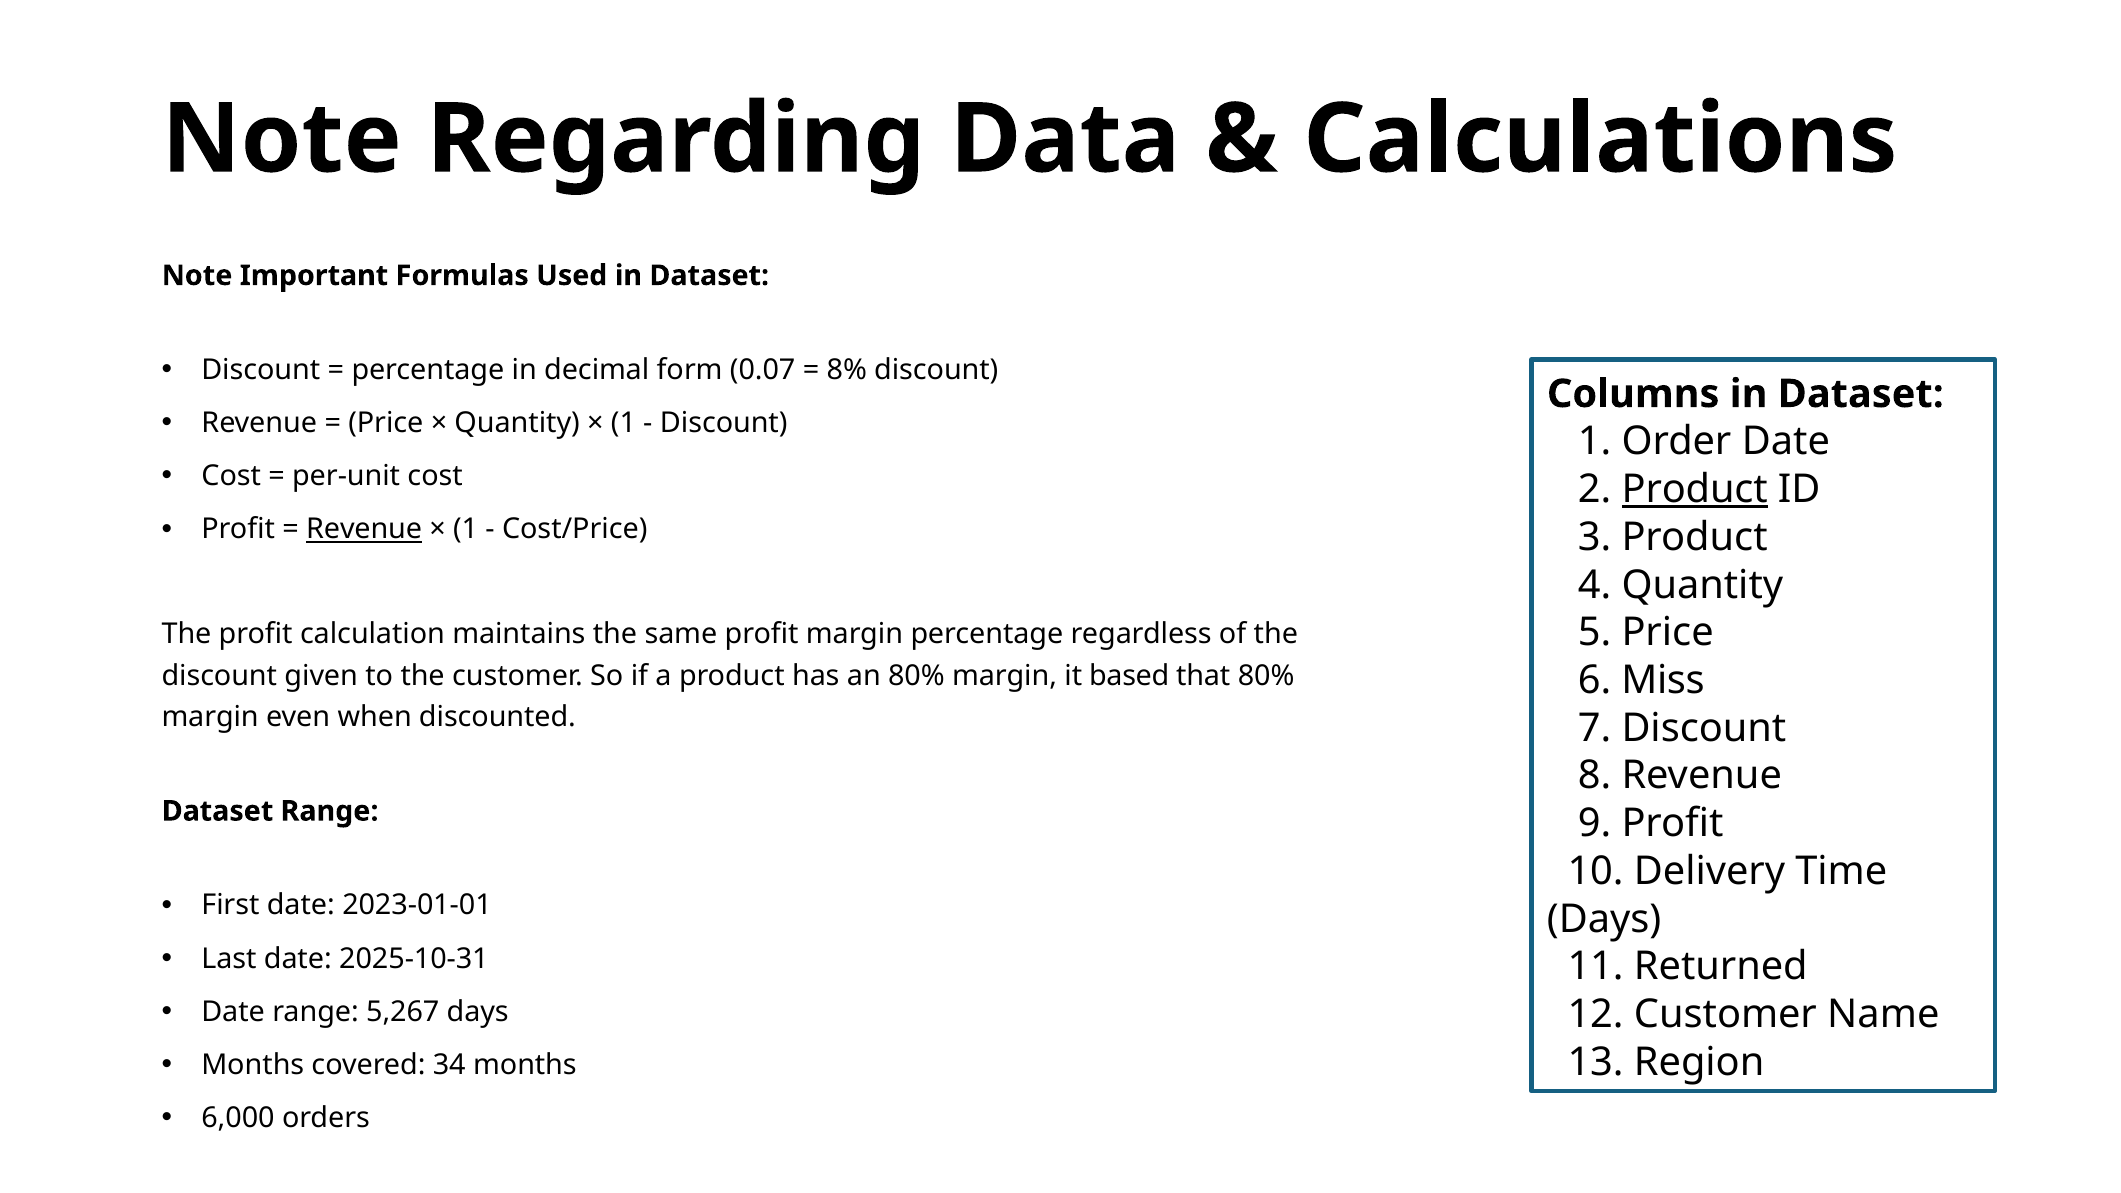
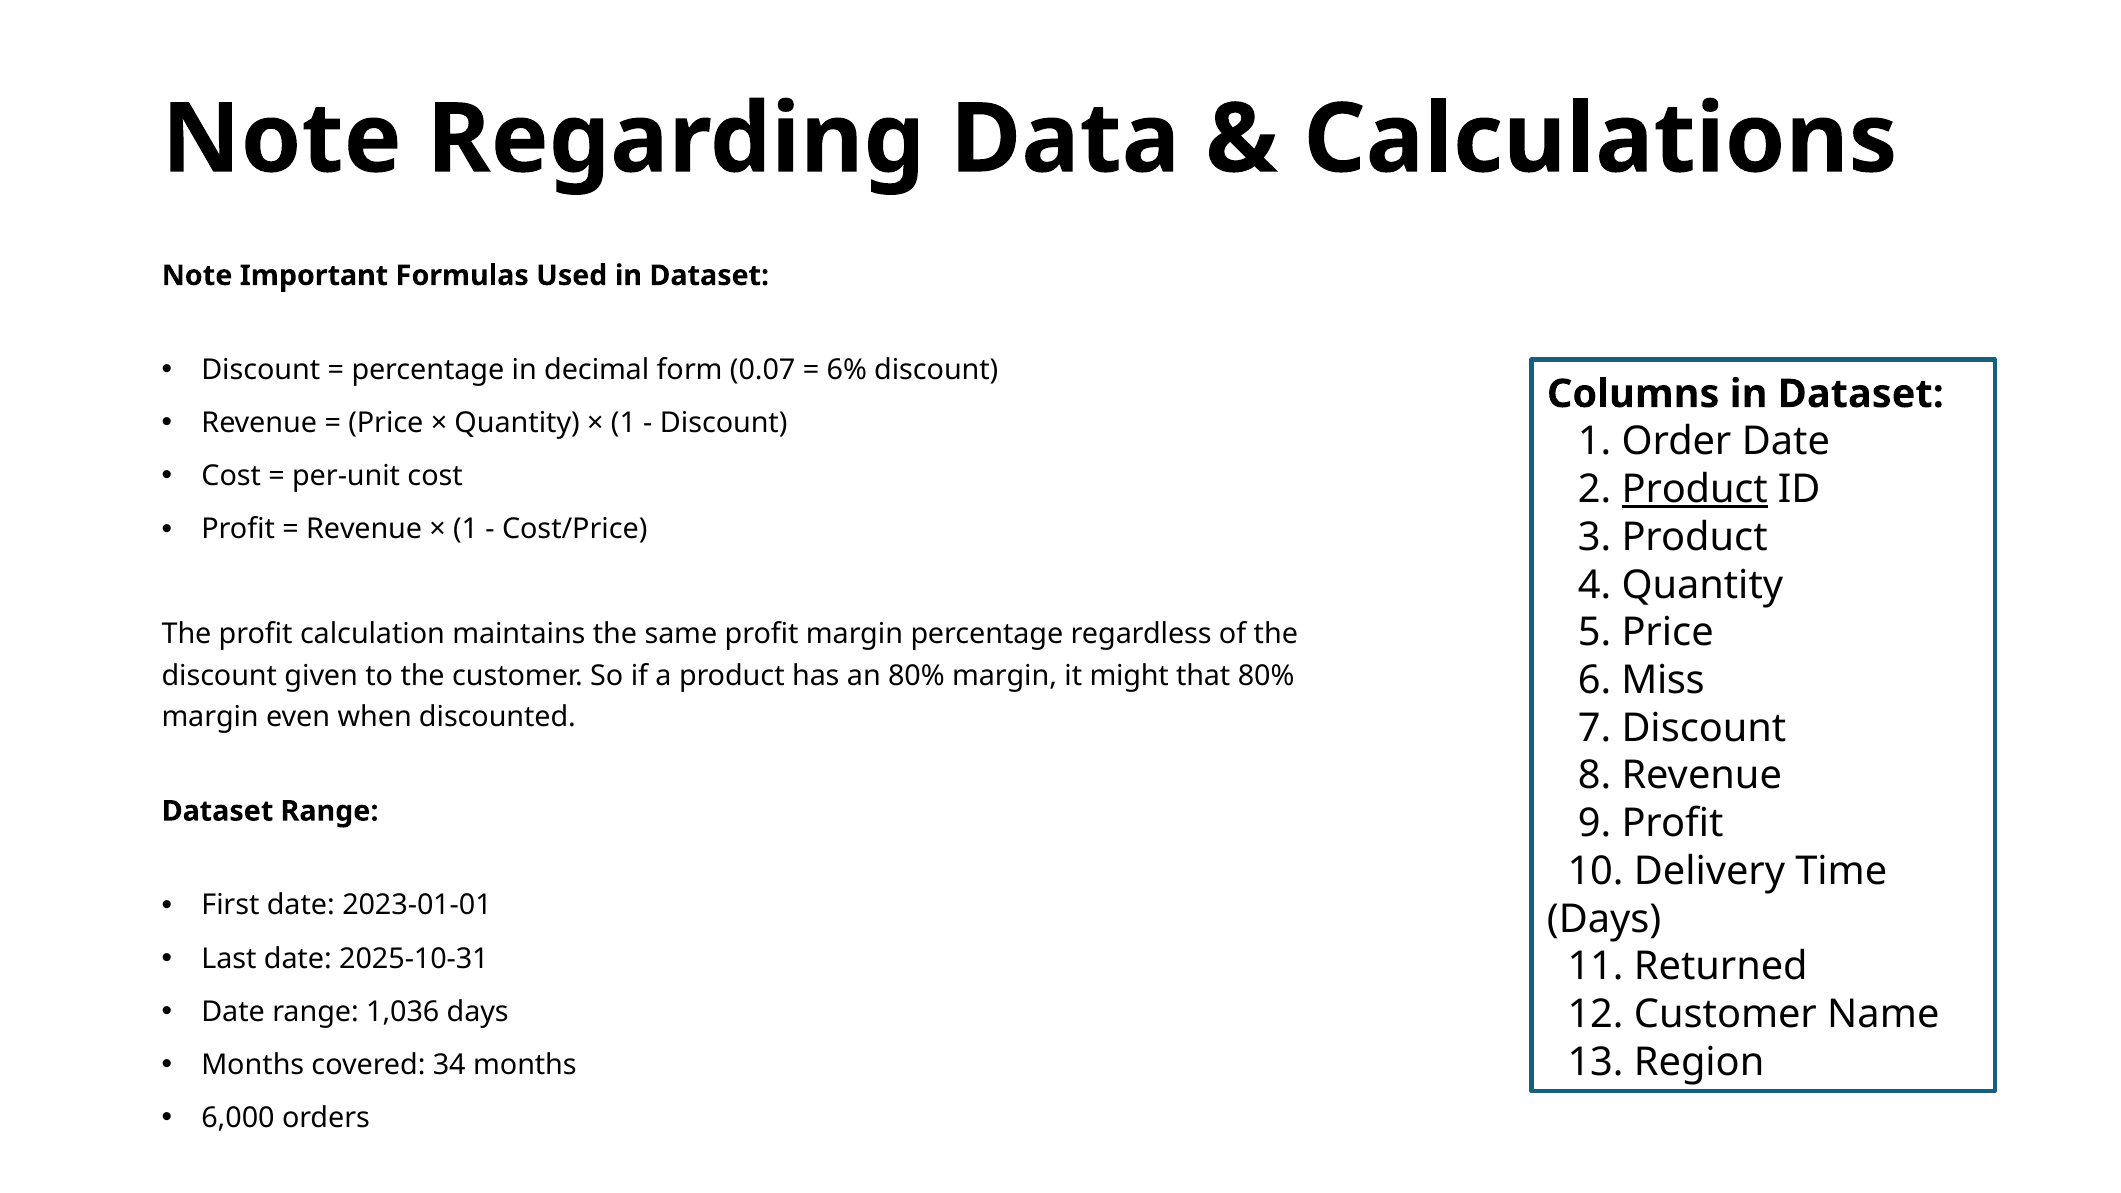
8%: 8% -> 6% (847, 370)
Revenue underline: present -> none (364, 529)
based: based -> might (1129, 676)
5,267: 5,267 -> 1,036 (403, 1012)
